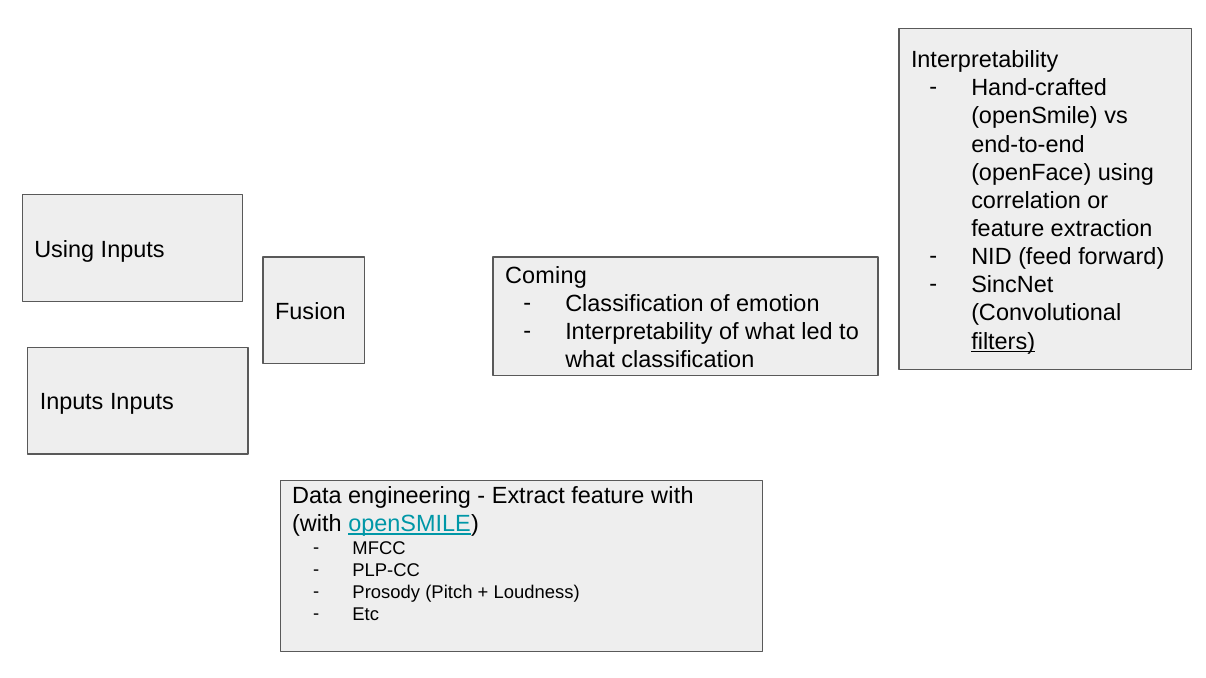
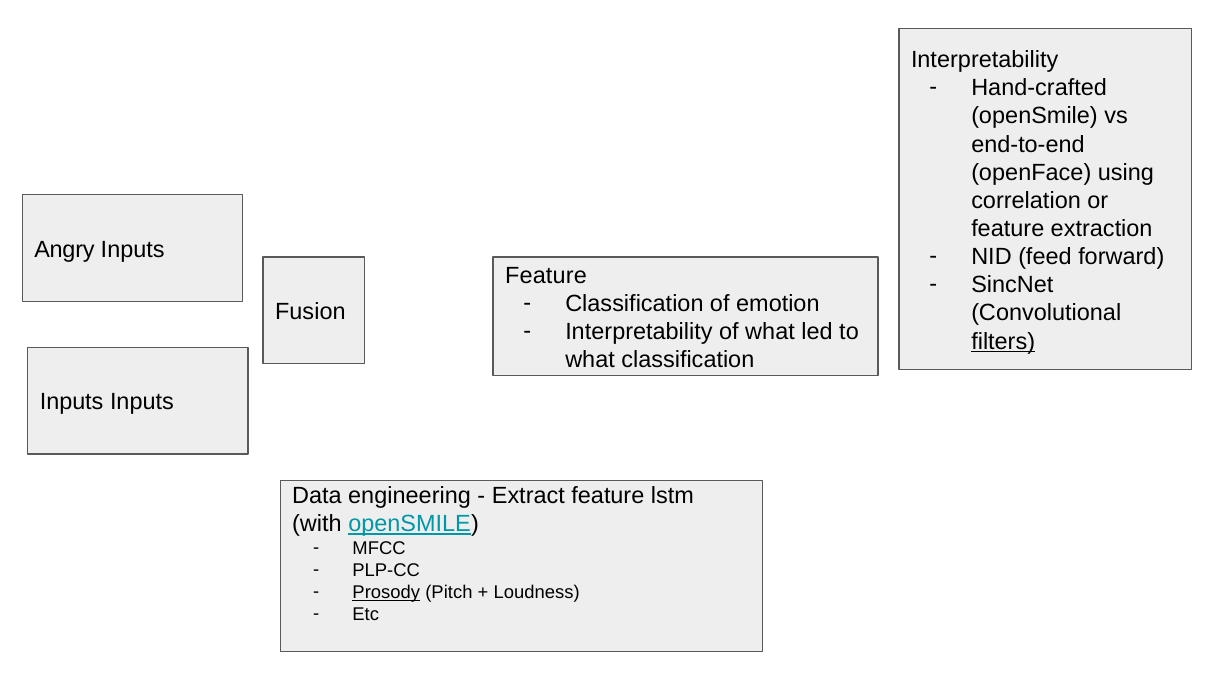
Using: Using -> Angry (64, 250)
Coming: Coming -> Feature (546, 276)
feature with: with -> lstm (672, 496)
Prosody underline: none -> present (386, 593)
